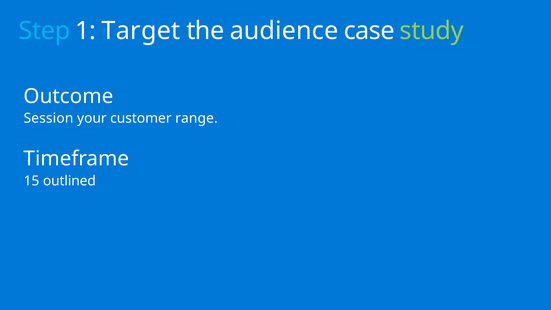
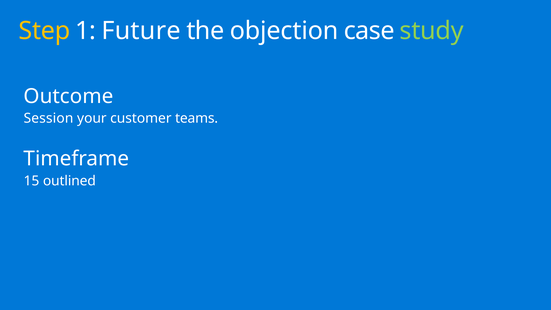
Step colour: light blue -> yellow (44, 31)
Target: Target -> Future (141, 31)
audience: audience -> objection (284, 31)
range: range -> teams (197, 118)
